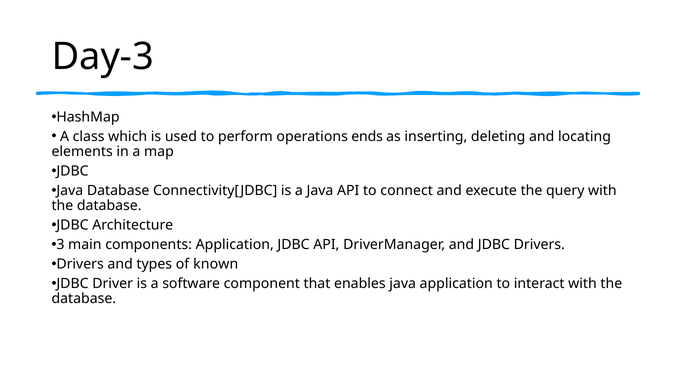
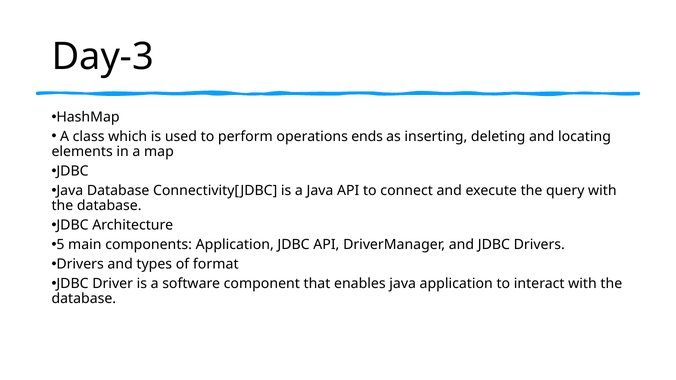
3: 3 -> 5 (60, 245)
known: known -> format (216, 264)
